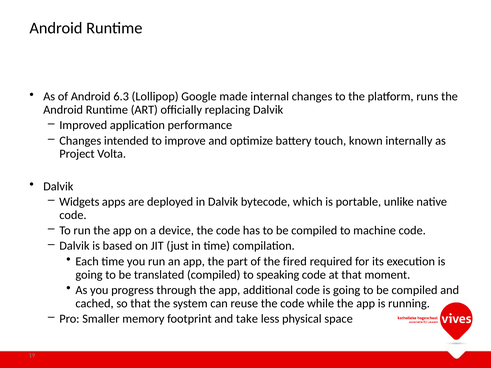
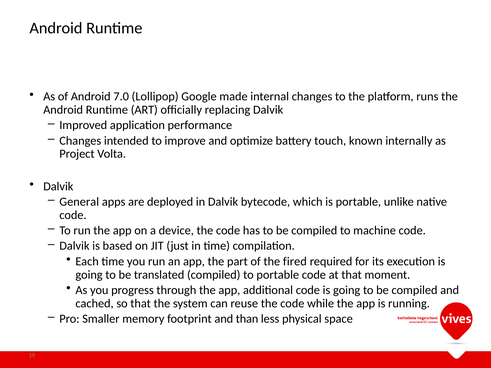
6.3: 6.3 -> 7.0 (121, 97)
Widgets: Widgets -> General (79, 202)
to speaking: speaking -> portable (278, 275)
take: take -> than (247, 319)
